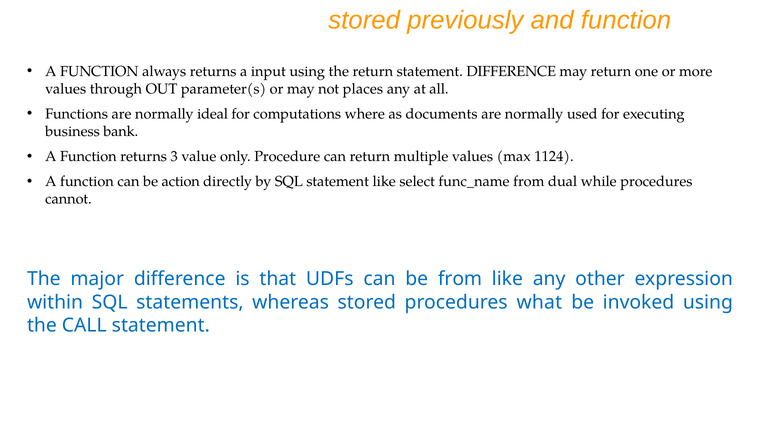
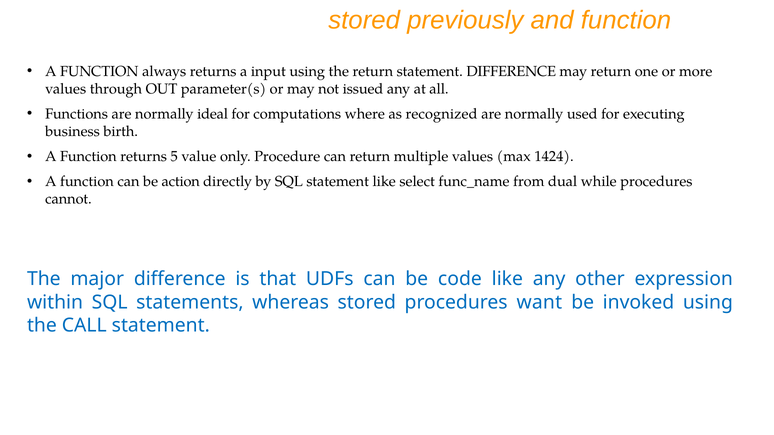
places: places -> issued (363, 89)
documents: documents -> recognized (442, 114)
bank: bank -> birth (121, 131)
3: 3 -> 5 (174, 157)
1124: 1124 -> 1424 (554, 157)
be from: from -> code (460, 279)
what: what -> want (539, 302)
